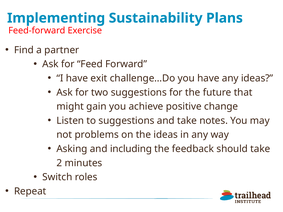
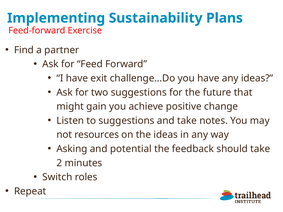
problems: problems -> resources (97, 135)
including: including -> potential (131, 149)
